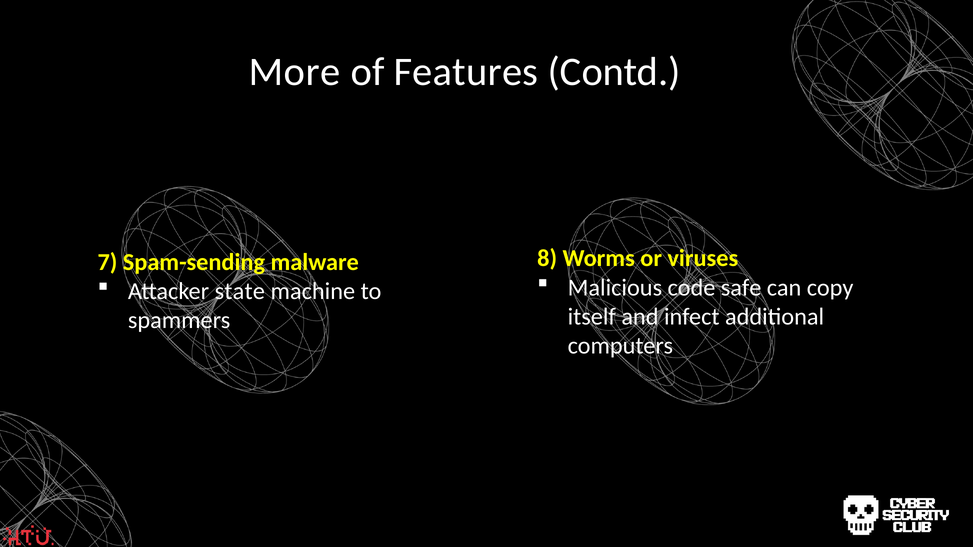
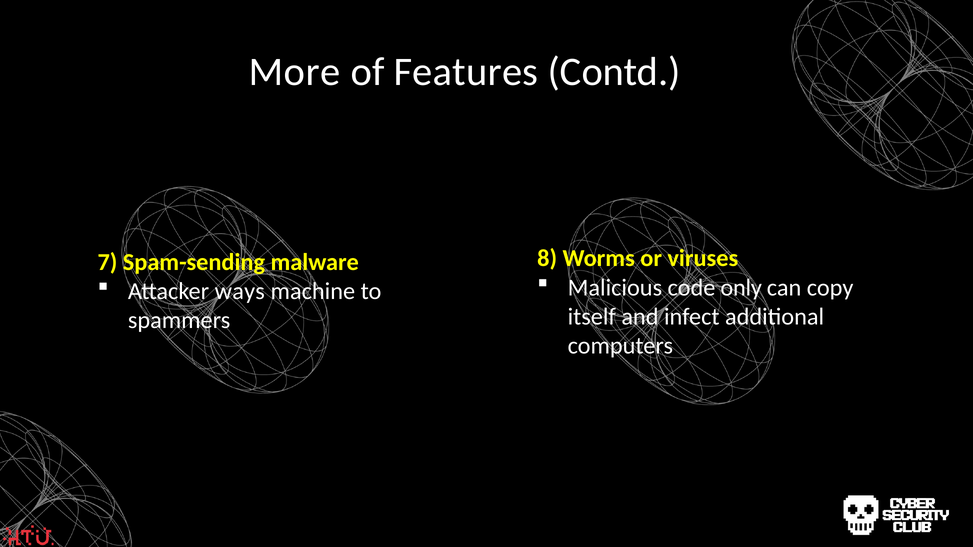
safe: safe -> only (741, 288)
state: state -> ways (240, 291)
